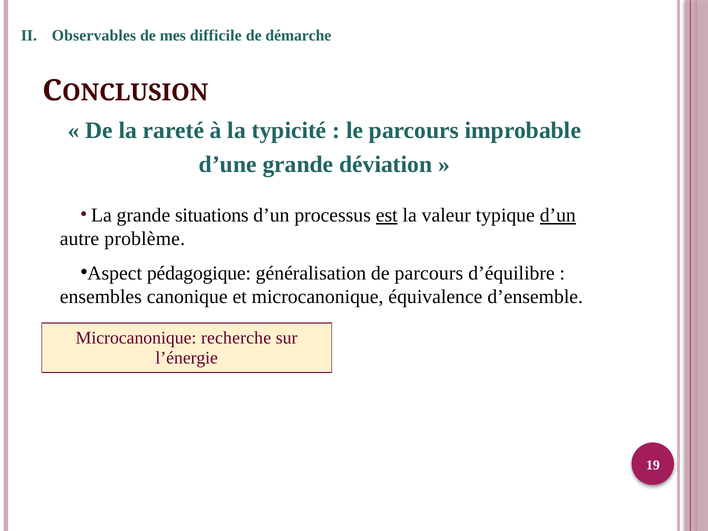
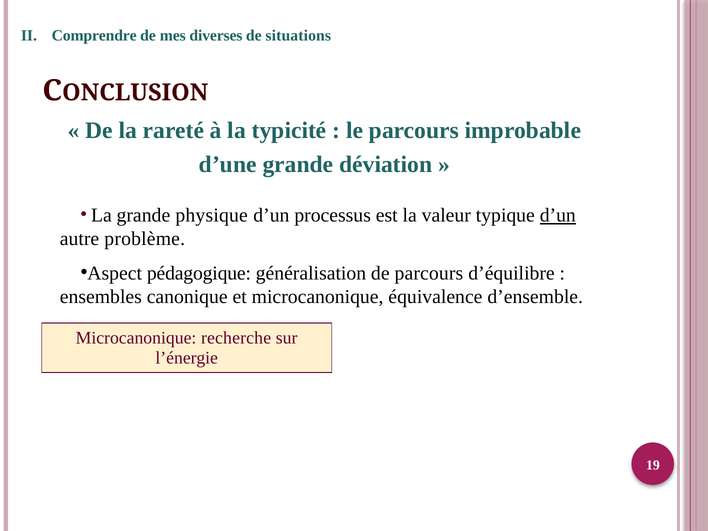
Observables: Observables -> Comprendre (94, 35)
difficile: difficile -> diverses (216, 35)
démarche: démarche -> situations (298, 35)
situations: situations -> physique (212, 215)
est underline: present -> none (387, 215)
